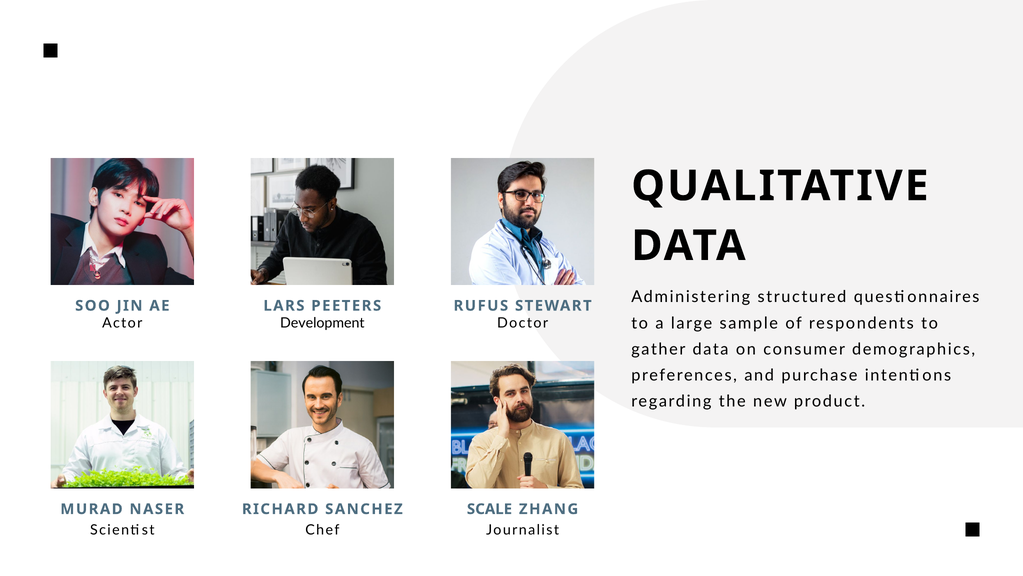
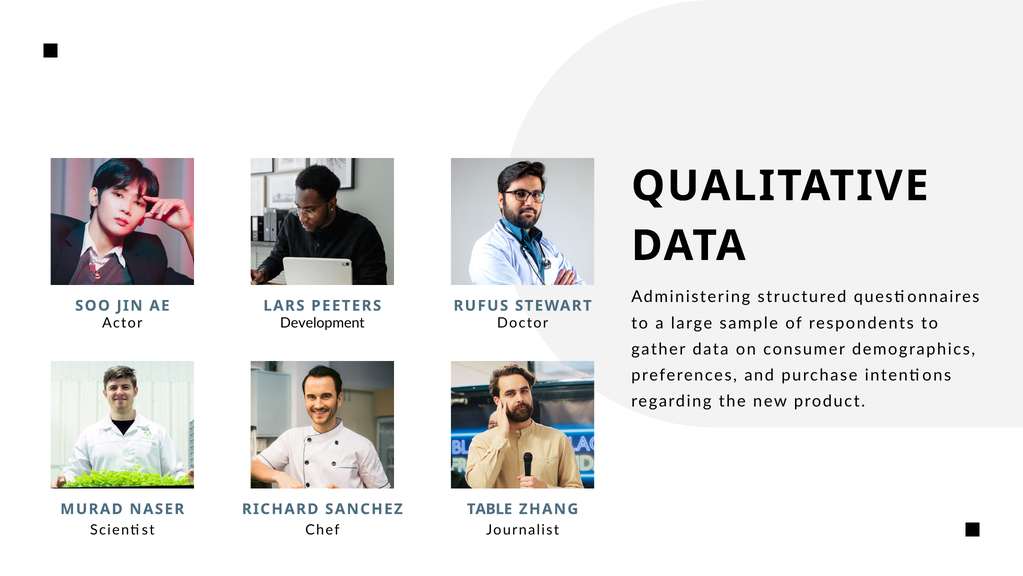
SCALE: SCALE -> TABLE (490, 509)
